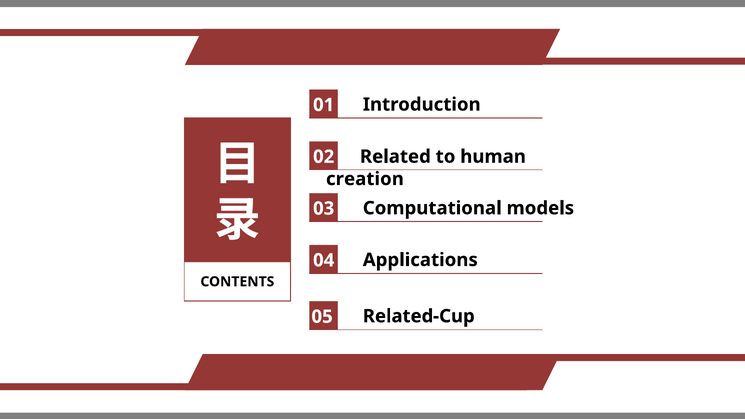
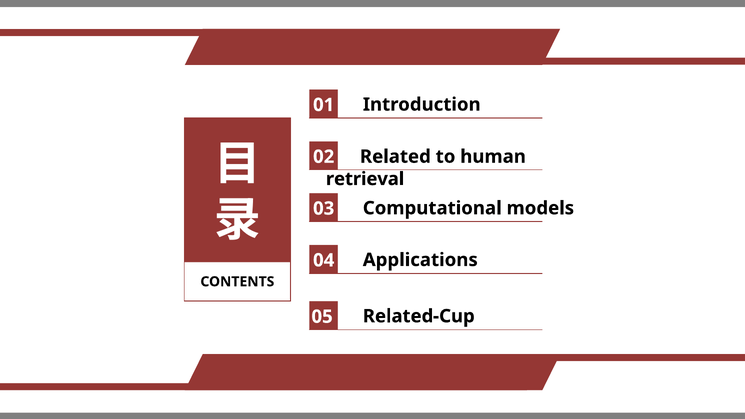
creation: creation -> retrieval (365, 179)
